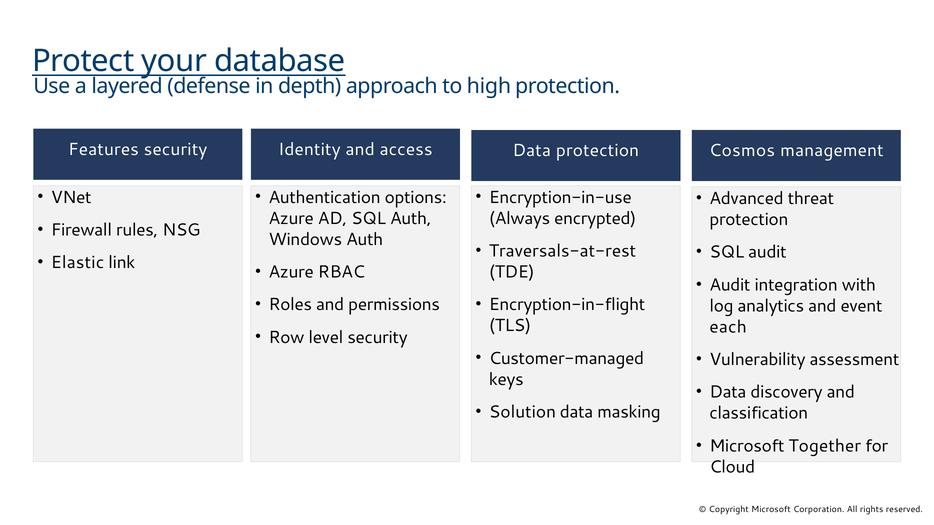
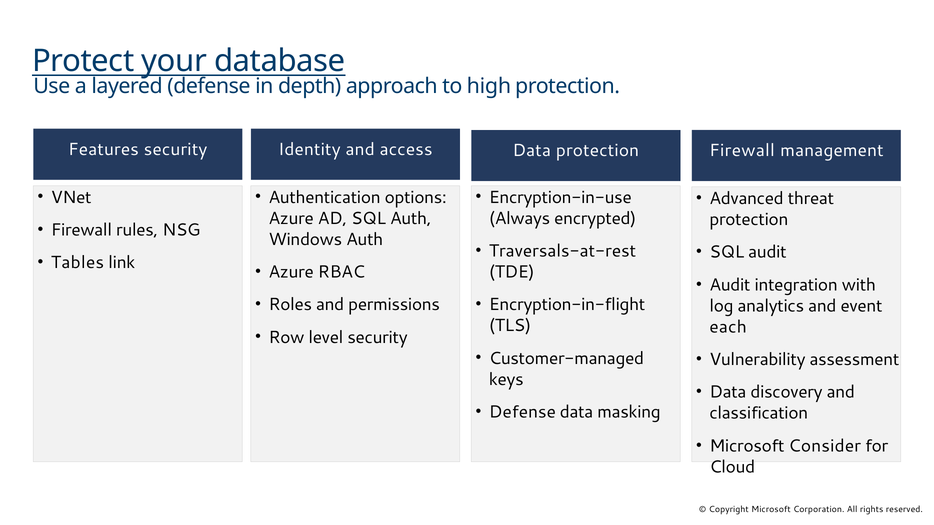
Cosmos: Cosmos -> Firewall (742, 151)
Elastic: Elastic -> Tables (77, 263)
Solution: Solution -> Defense (522, 412)
Together: Together -> Consider (825, 446)
